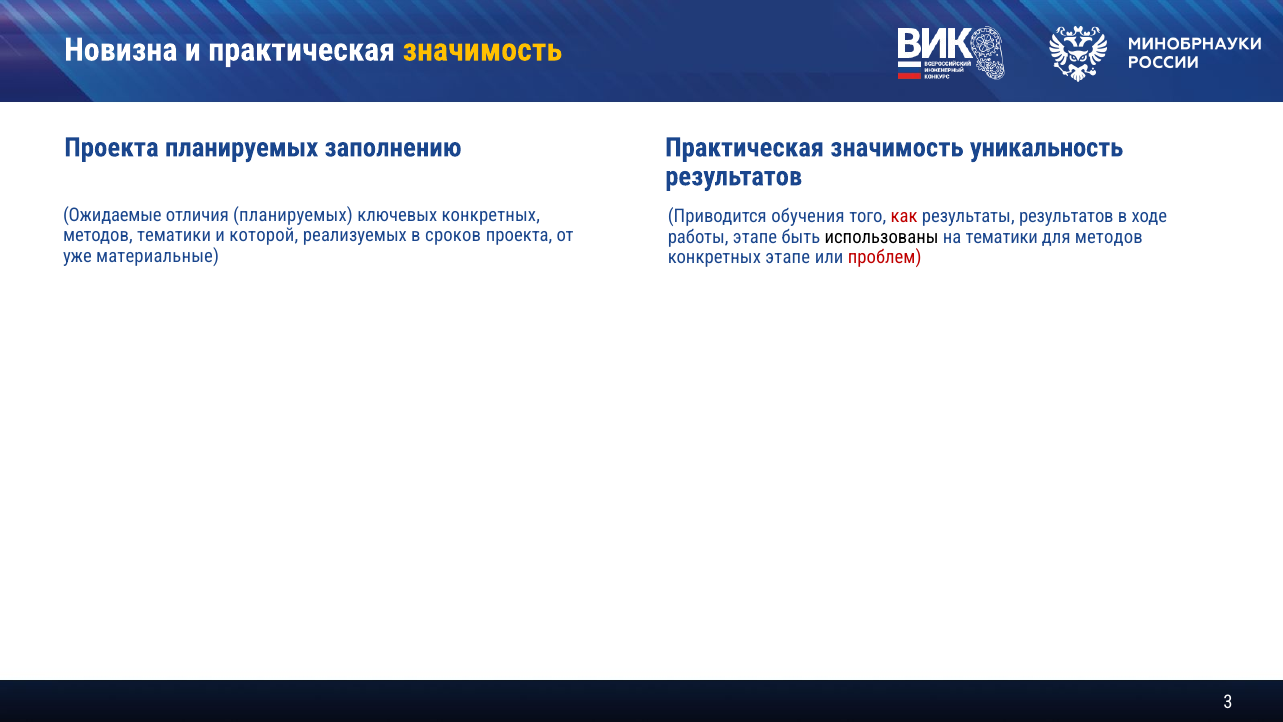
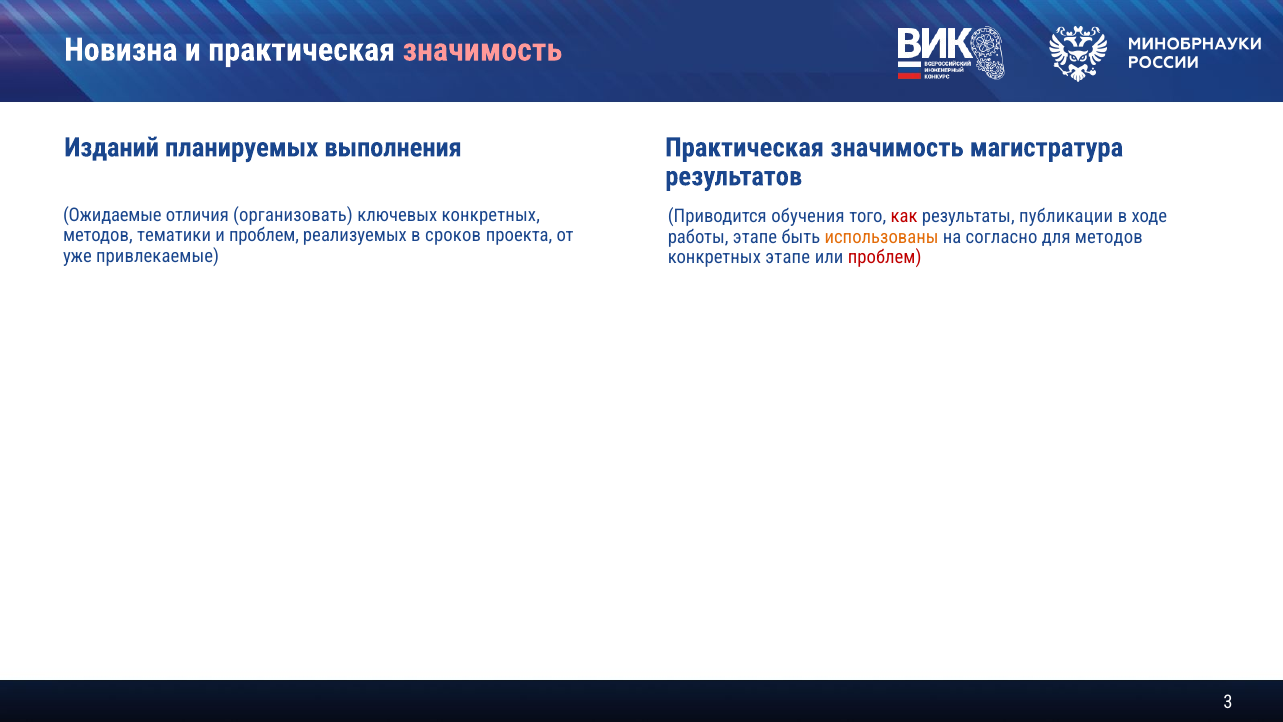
значимость colour: yellow -> pink (482, 50)
Проекта: Проекта -> Изданий (112, 148)
заполнению: заполнению -> выполнения (393, 148)
уникальность: уникальность -> магистратура (1047, 148)
отличия планируемых: планируемых -> организовать (293, 215)
результаты результатов: результатов -> публикации (1066, 217)
и которой: которой -> проблем (264, 236)
использованы colour: black -> orange (882, 237)
на тематики: тематики -> согласно (1002, 237)
материальные: материальные -> привлекаемые (158, 256)
